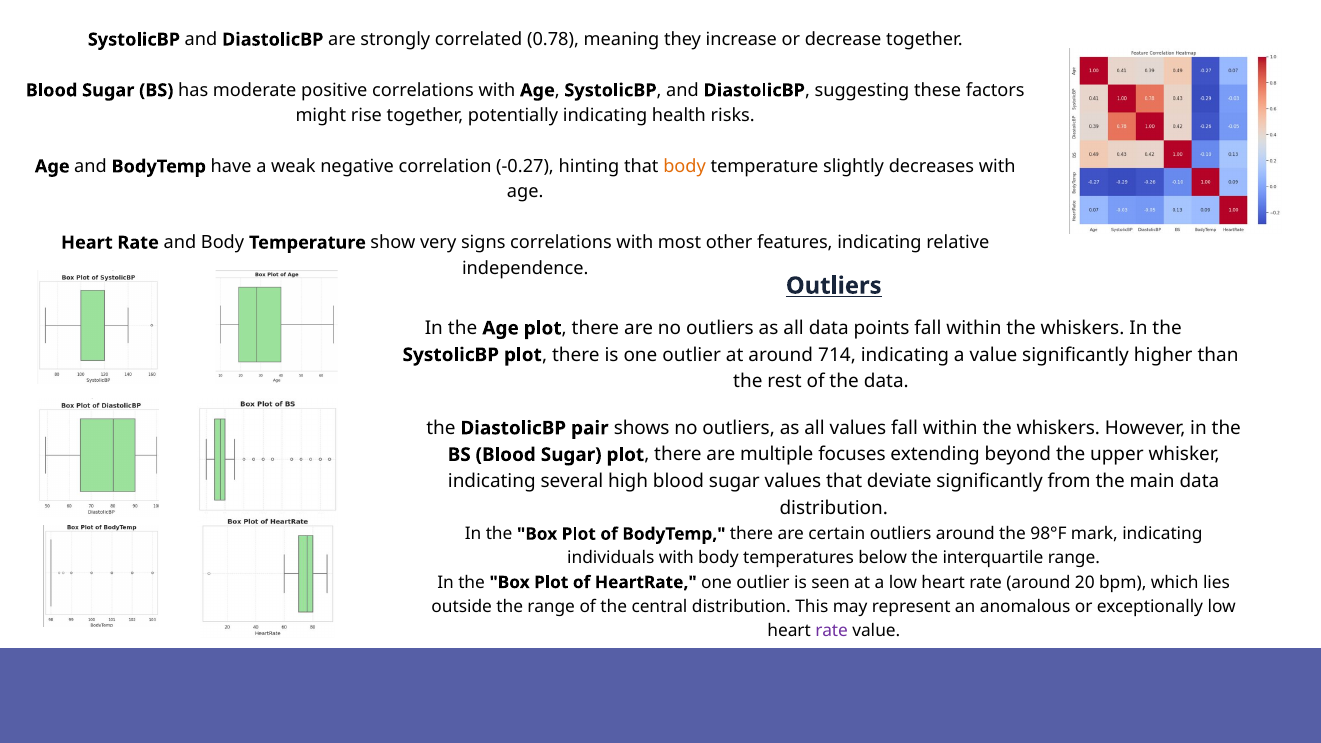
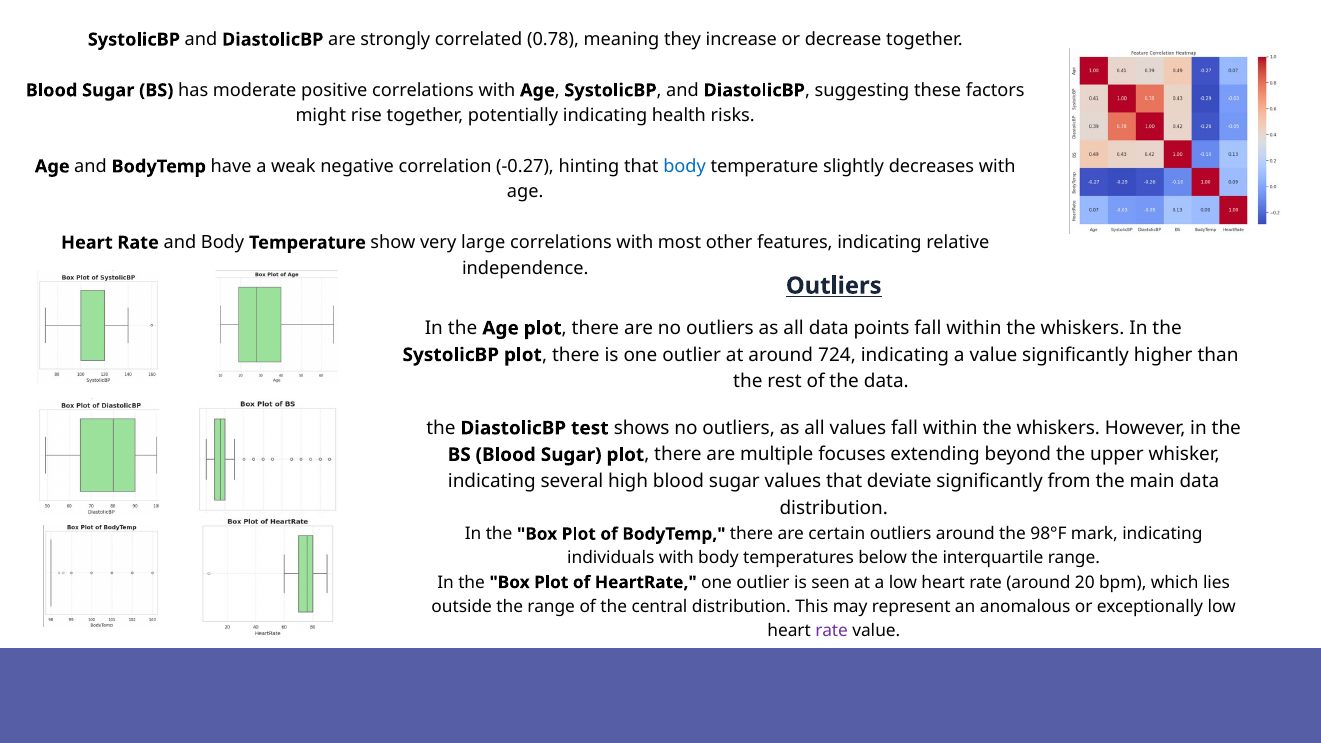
body colour: orange -> blue (685, 167)
signs: signs -> large (483, 243)
714: 714 -> 724 (837, 355)
pair: pair -> test (590, 428)
